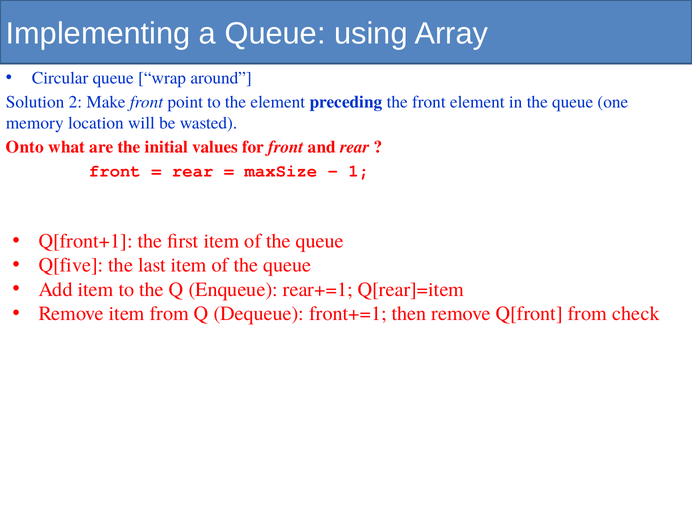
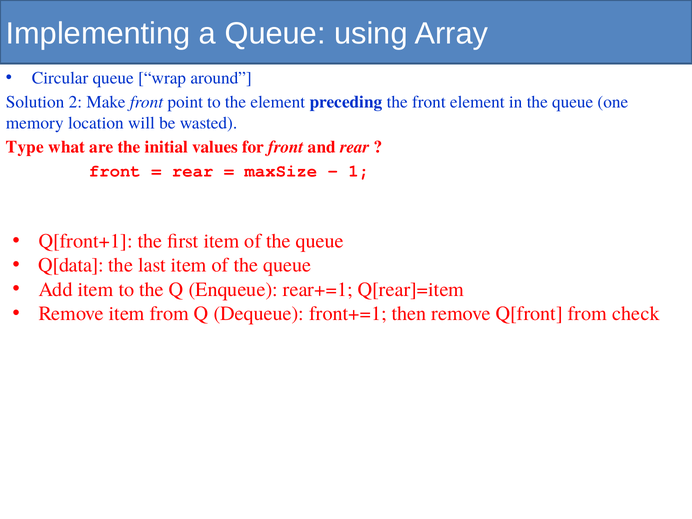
Onto: Onto -> Type (25, 147)
Q[five: Q[five -> Q[data (71, 265)
